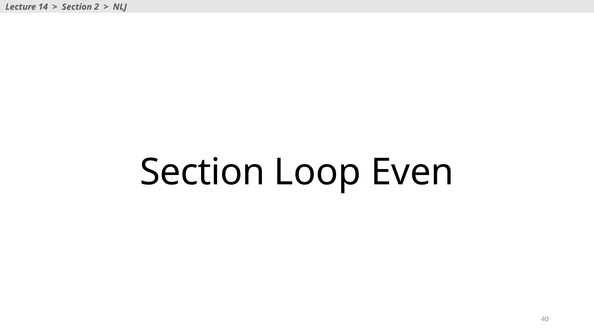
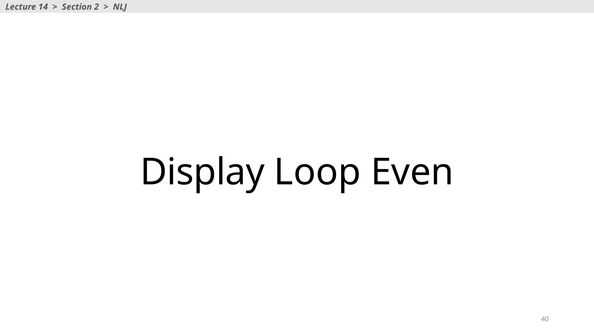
Section: Section -> Display (202, 172)
